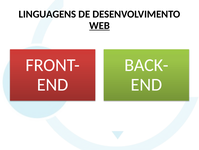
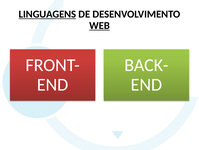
LINGUAGENS underline: none -> present (47, 14)
